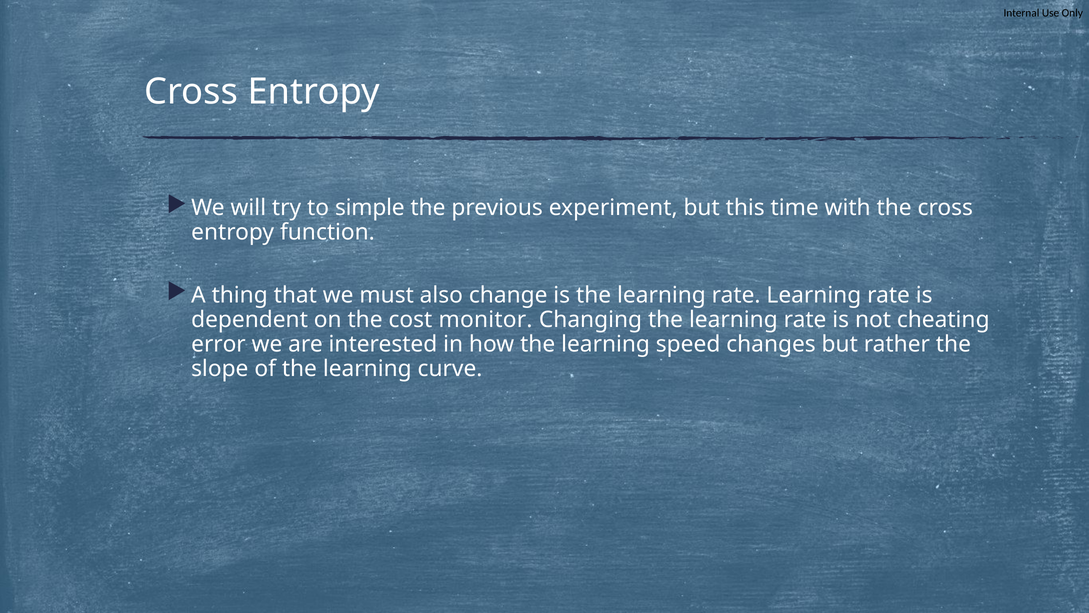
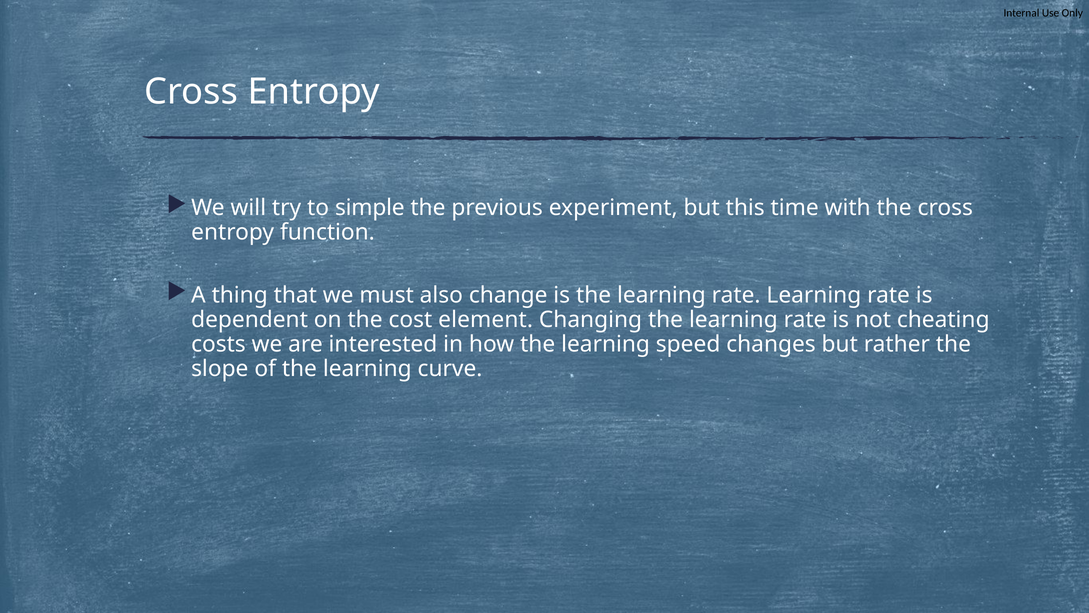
monitor: monitor -> element (486, 320)
error: error -> costs (218, 344)
